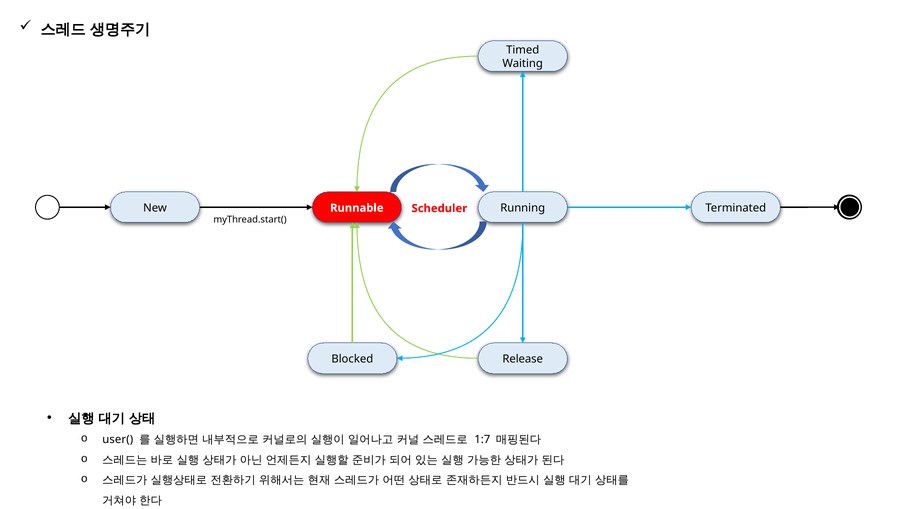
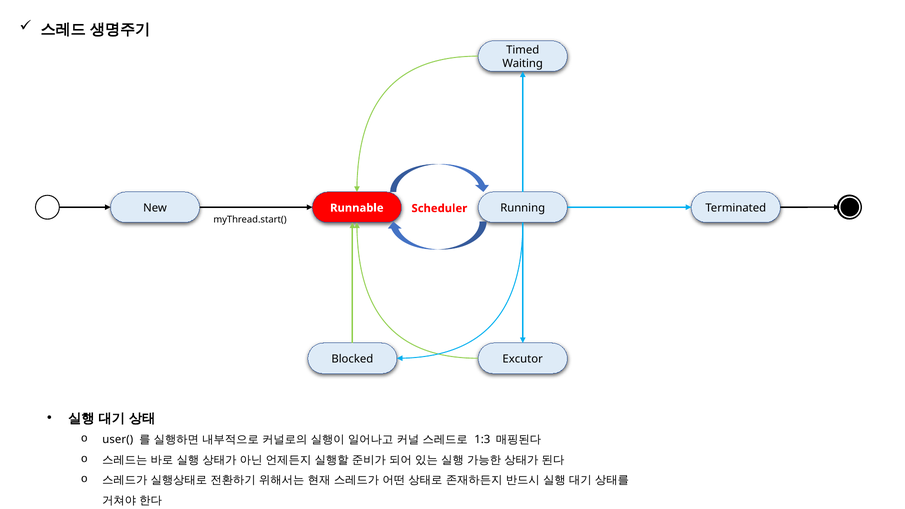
Release: Release -> Excutor (523, 359)
1:7: 1:7 -> 1:3 (482, 440)
